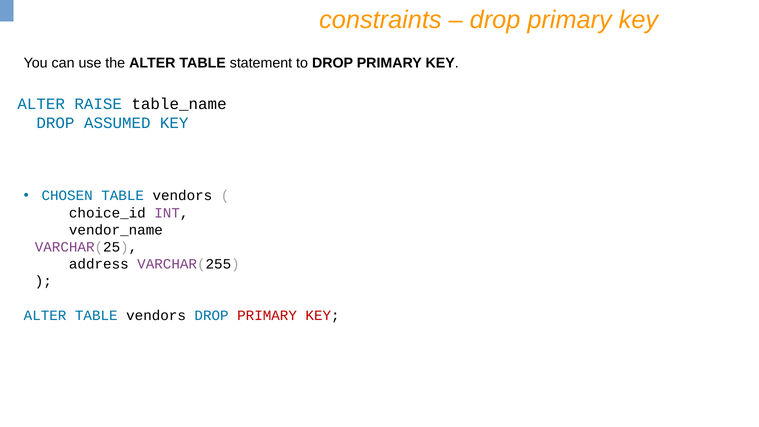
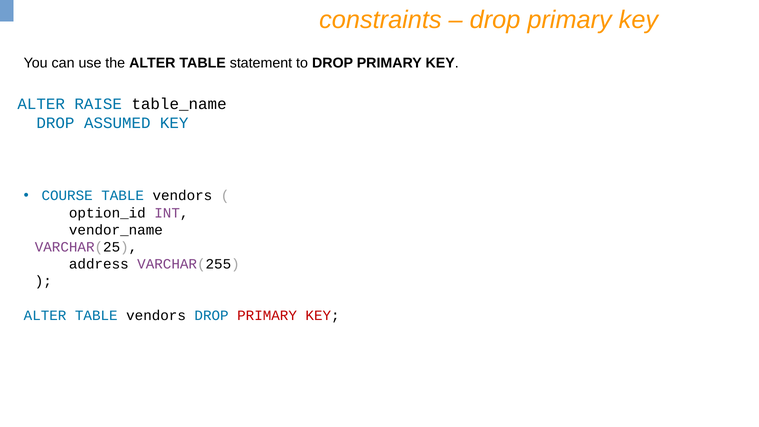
CHOSEN: CHOSEN -> COURSE (67, 196)
choice_id: choice_id -> option_id (107, 213)
